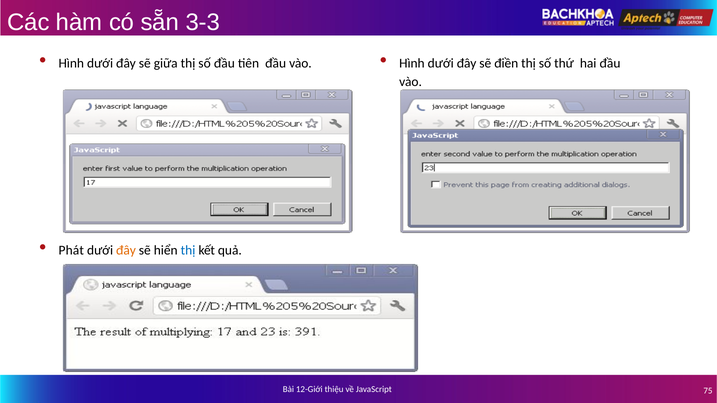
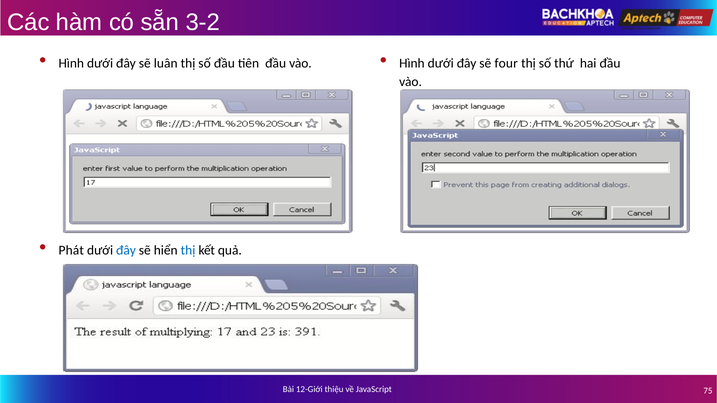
3-3: 3-3 -> 3-2 (203, 23)
giữa: giữa -> luân (166, 63)
điền: điền -> four (506, 63)
đây colour: orange -> blue (126, 250)
